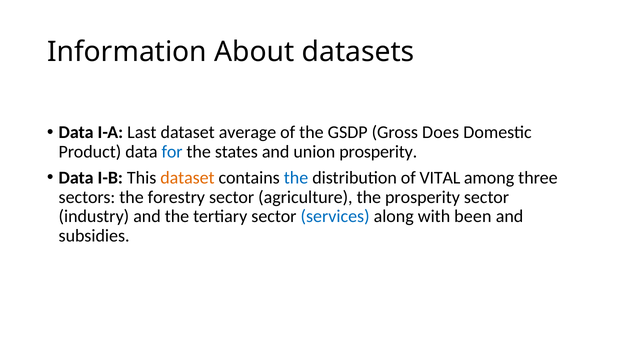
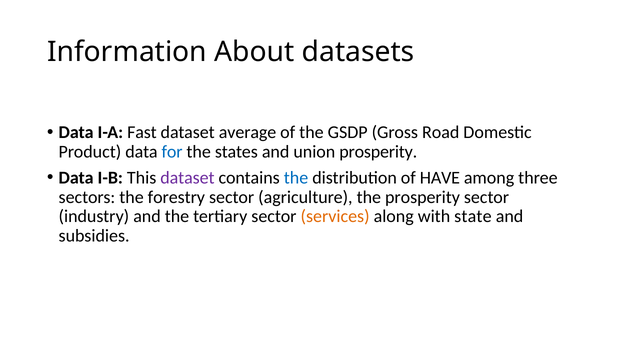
Last: Last -> Fast (142, 132)
Does: Does -> Road (441, 132)
dataset colour: orange -> purple (187, 178)
VITAL: VITAL -> HAVE (440, 178)
services colour: blue -> orange (335, 217)
been: been -> state (473, 217)
